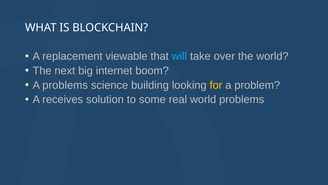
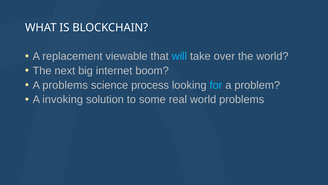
building: building -> process (150, 85)
for colour: yellow -> light blue (216, 85)
receives: receives -> invoking (63, 99)
